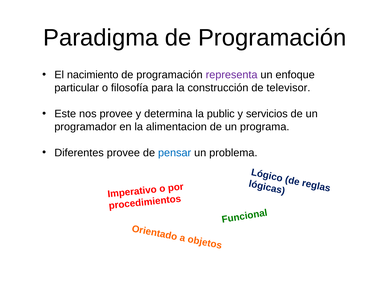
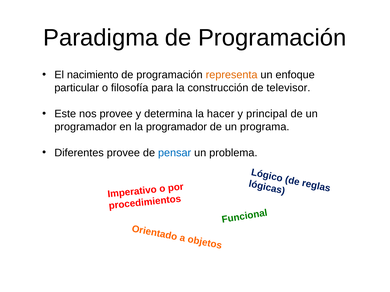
representa colour: purple -> orange (232, 75)
public: public -> hacer (221, 114)
servicios: servicios -> principal (267, 114)
la alimentacion: alimentacion -> programador (176, 127)
